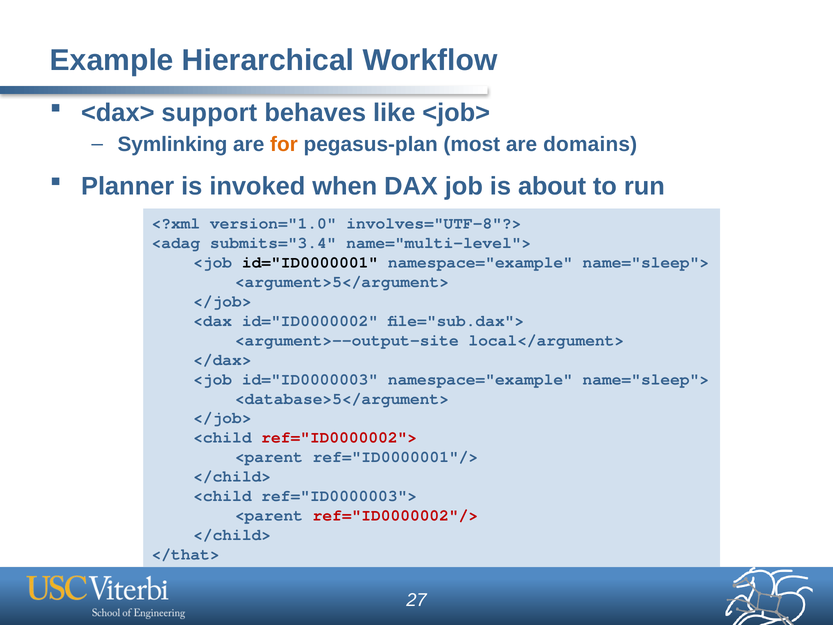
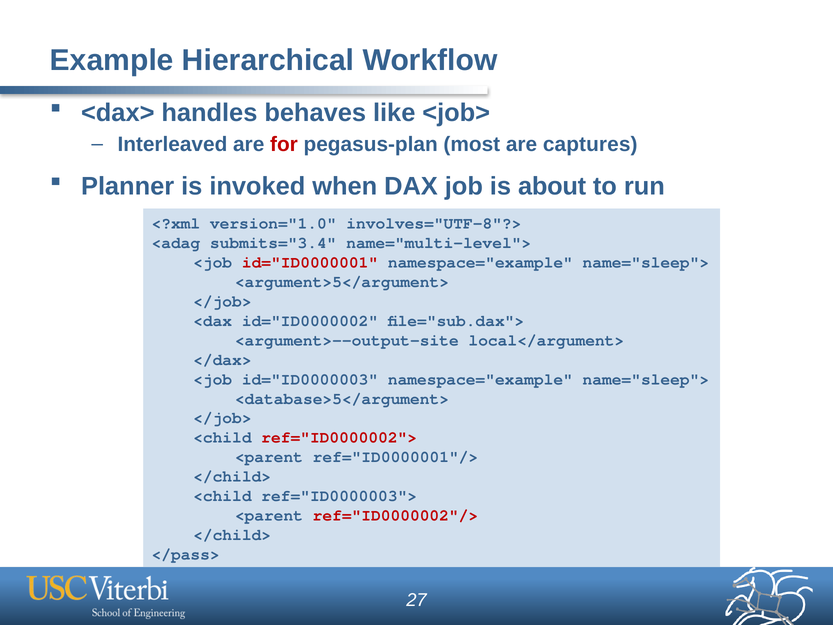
support: support -> handles (209, 113)
Symlinking: Symlinking -> Interleaved (172, 144)
for colour: orange -> red (284, 144)
domains: domains -> captures (590, 144)
id="ID0000001 colour: black -> red (310, 262)
</that>: </that> -> </pass> (186, 554)
